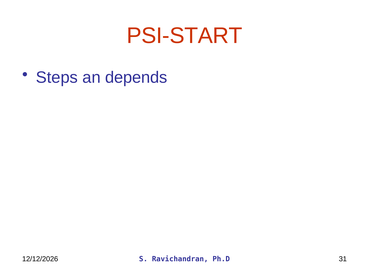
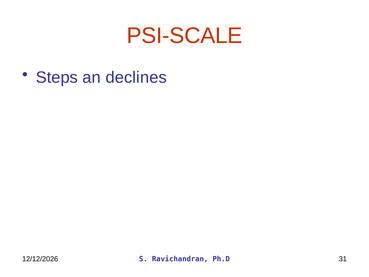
PSI-START: PSI-START -> PSI-SCALE (185, 36)
depends: depends -> declines (136, 77)
